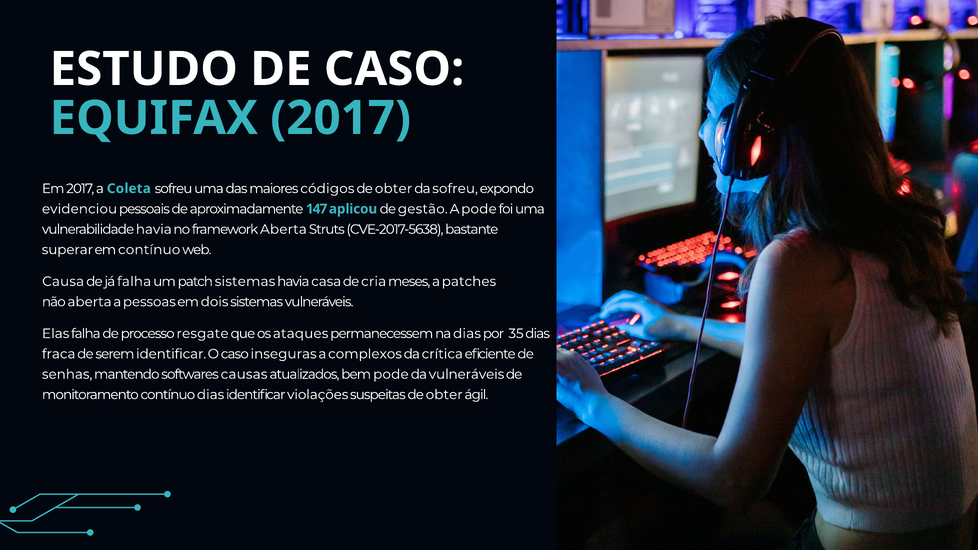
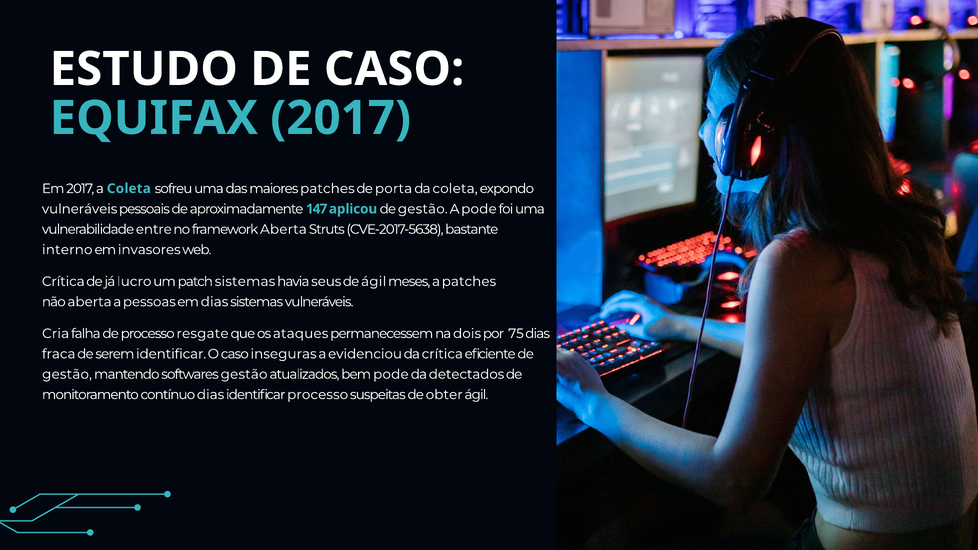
maiores códigos: códigos -> patches (327, 189)
obter: obter -> porta (394, 189)
da sofreu: sofreu -> coleta (455, 189)
evidenciou: evidenciou -> vulneráveis (80, 209)
vulnerabilidade havia: havia -> entre (154, 229)
superar: superar -> interno (67, 250)
em contínuo: contínuo -> invasores (149, 250)
Causa: Causa -> Crítica (63, 282)
já falha: falha -> lucro (134, 282)
casa: casa -> seus (326, 282)
de cria: cria -> ágil (374, 282)
em dois: dois -> dias (215, 302)
Elas: Elas -> Cria (56, 334)
na dias: dias -> dois (467, 334)
35: 35 -> 75 (516, 334)
complexos: complexos -> evidenciou (365, 354)
senhas: senhas -> gestão (67, 374)
softwares causas: causas -> gestão (244, 374)
da vulneráveis: vulneráveis -> detectados (467, 374)
identificar violações: violações -> processo (318, 395)
